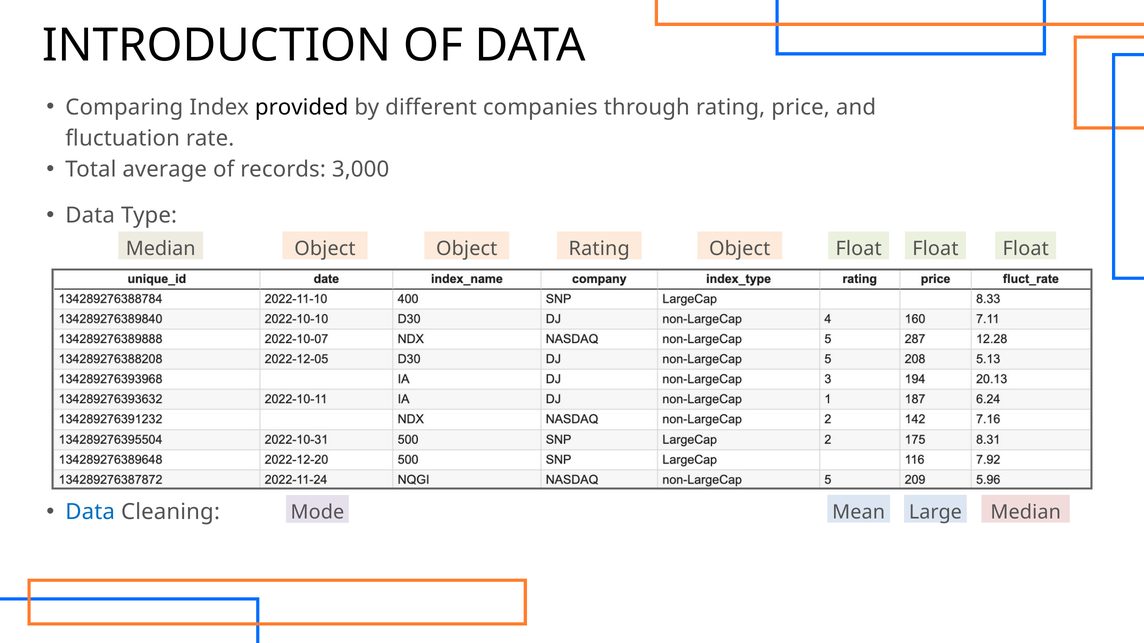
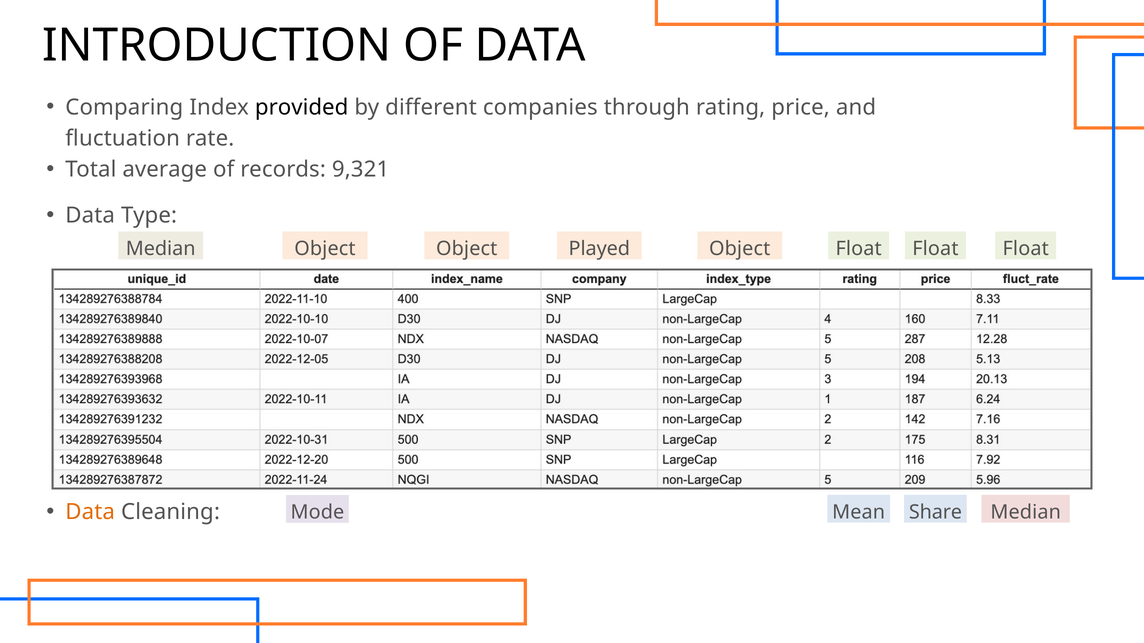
3,000: 3,000 -> 9,321 (361, 170)
Object Rating: Rating -> Played (599, 249)
Data colour: blue -> orange (90, 512)
Large: Large -> Share (935, 512)
